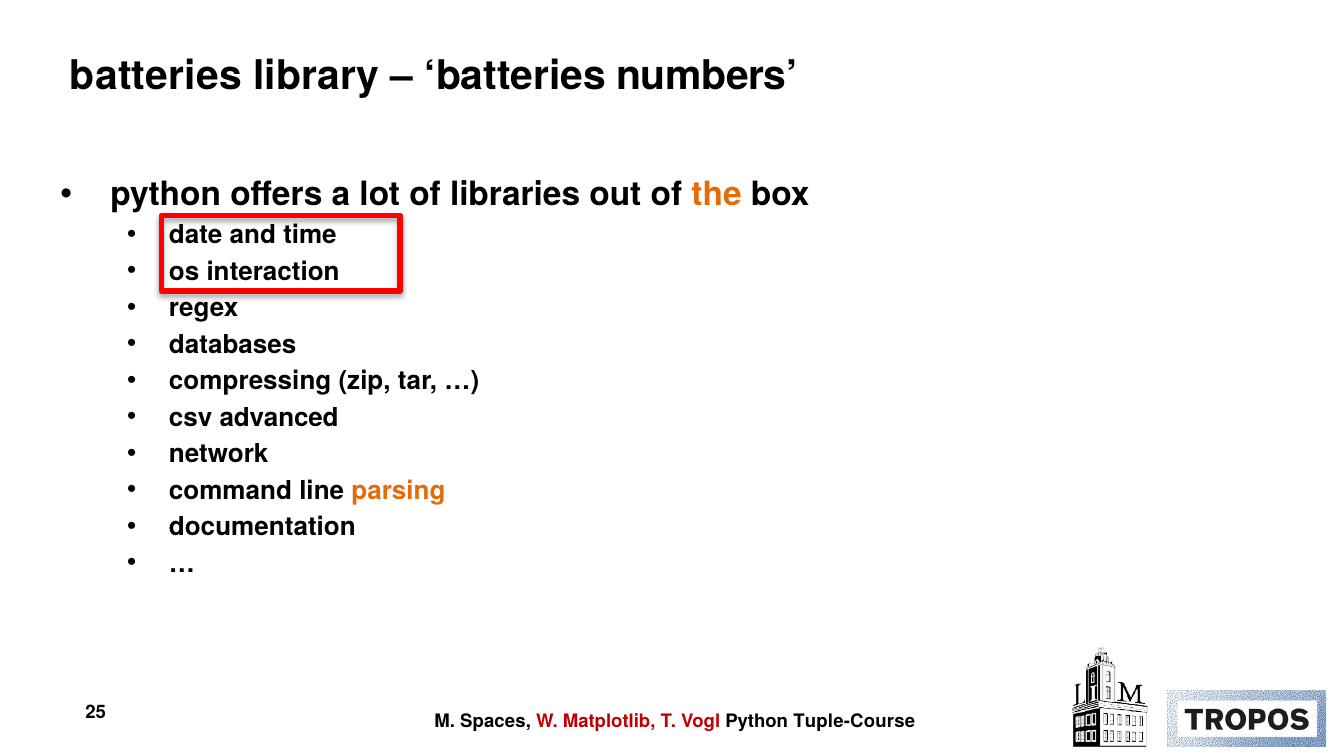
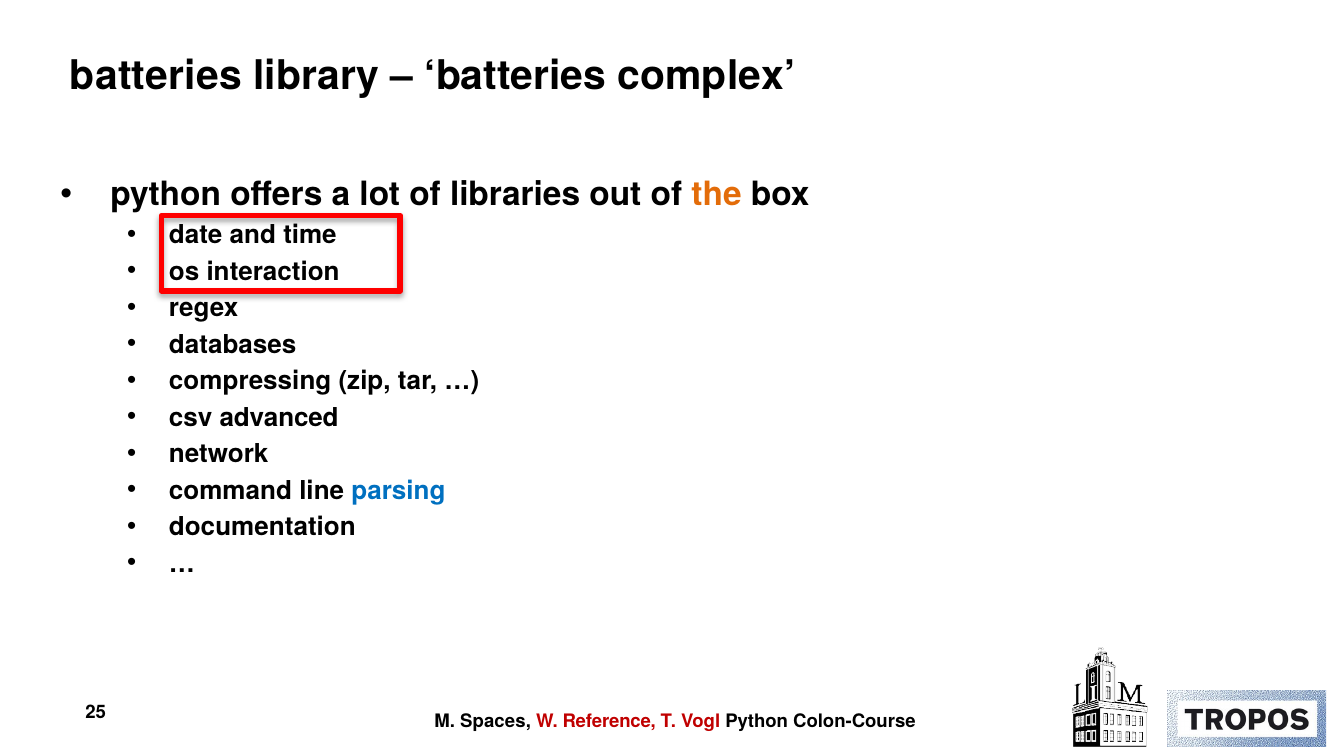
numbers: numbers -> complex (707, 76)
parsing colour: orange -> blue (398, 490)
Matplotlib: Matplotlib -> Reference (609, 721)
Tuple-Course: Tuple-Course -> Colon-Course (854, 721)
